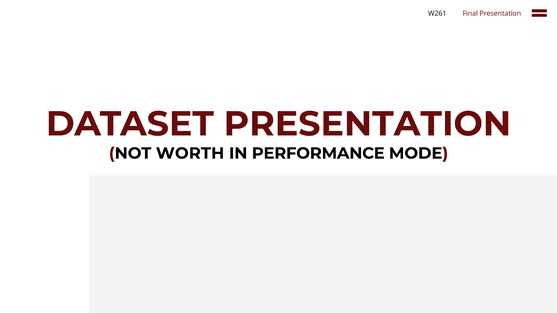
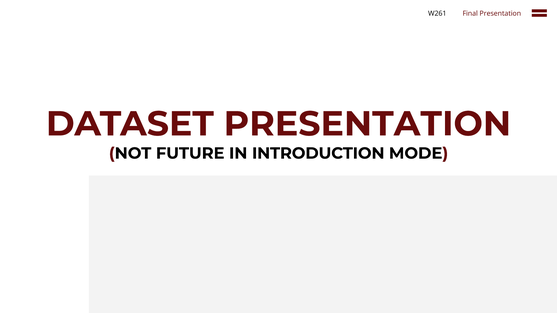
WORTH: WORTH -> FUTURE (190, 153)
PERFORMANCE: PERFORMANCE -> INTRODUCTION (318, 153)
